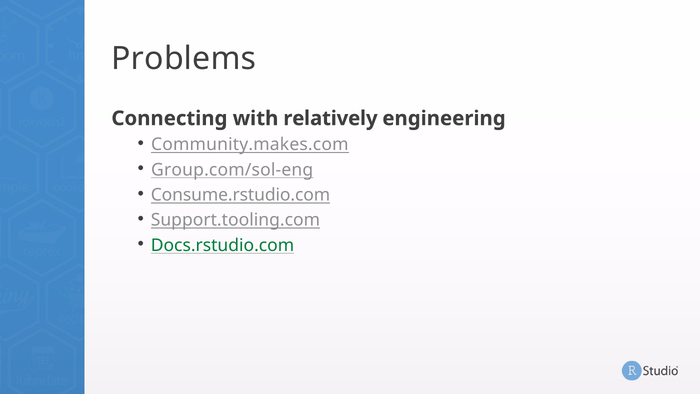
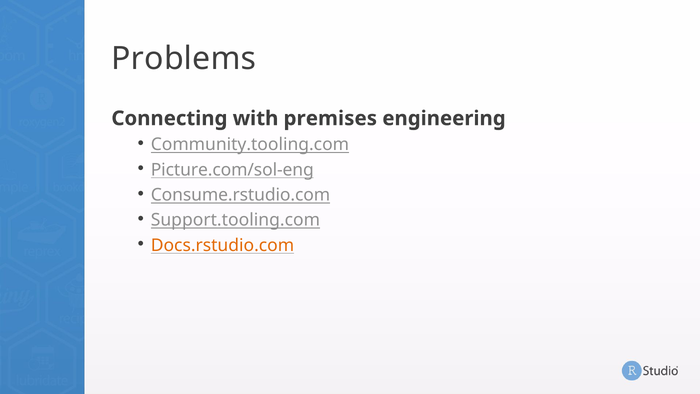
relatively: relatively -> premises (330, 118)
Community.makes.com: Community.makes.com -> Community.tooling.com (250, 145)
Group.com/sol-eng: Group.com/sol-eng -> Picture.com/sol-eng (232, 170)
Docs.rstudio.com colour: green -> orange (222, 245)
